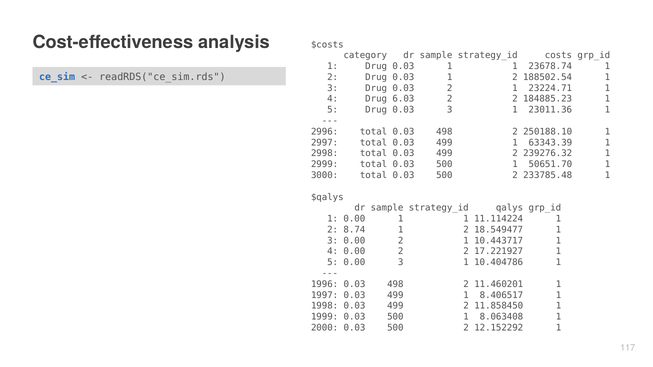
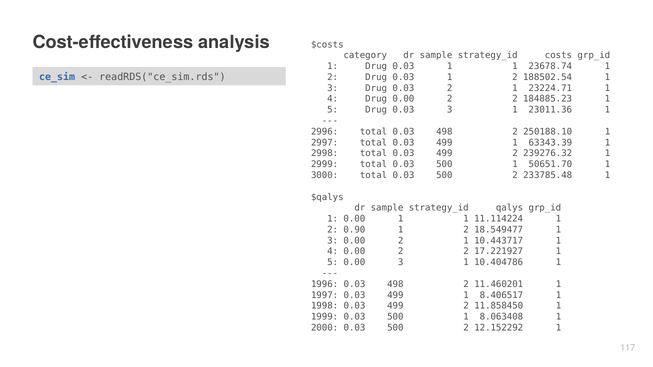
Drug 6.03: 6.03 -> 0.00 (403, 99)
8.74: 8.74 -> 0.90 (354, 230)
